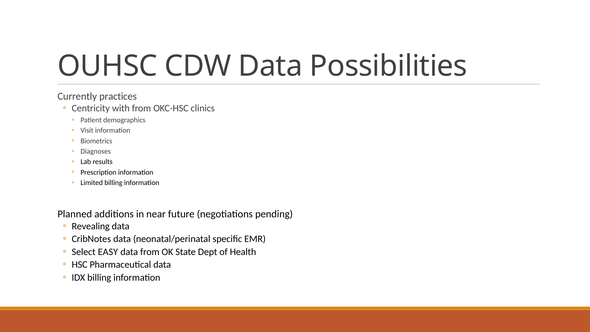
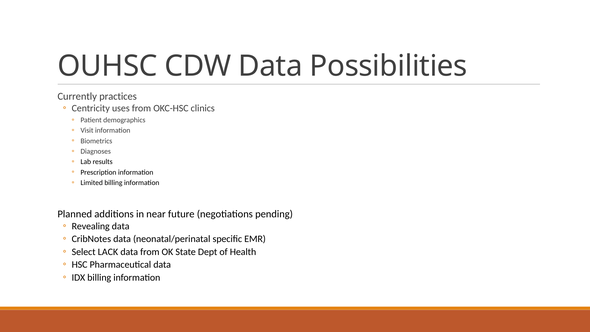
with: with -> uses (121, 108)
EASY: EASY -> LACK (108, 252)
